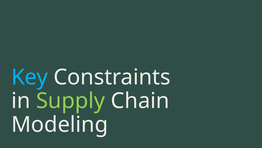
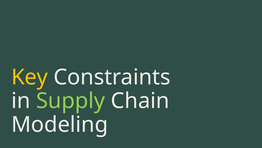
Key colour: light blue -> yellow (30, 77)
